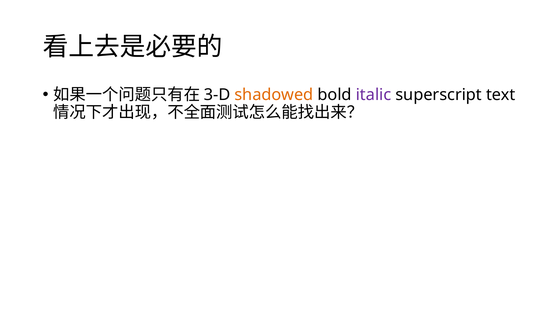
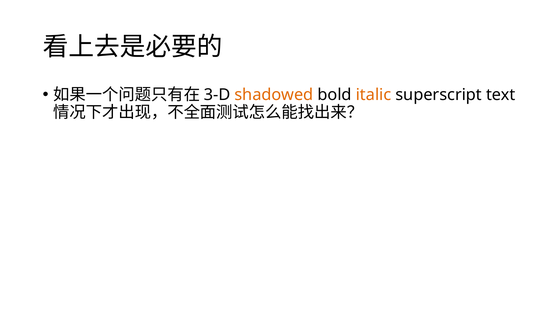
italic colour: purple -> orange (374, 95)
